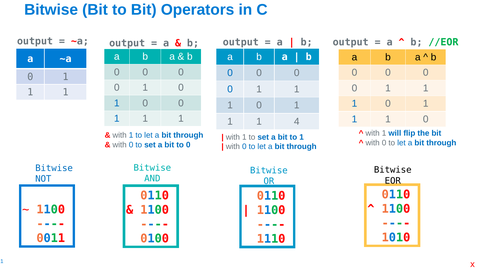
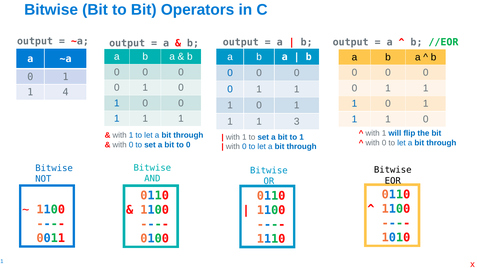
1: 1 -> 4 (66, 92)
4: 4 -> 3 (297, 122)
